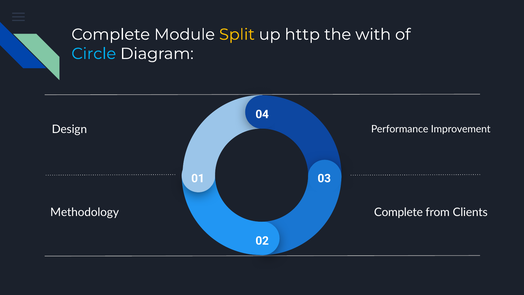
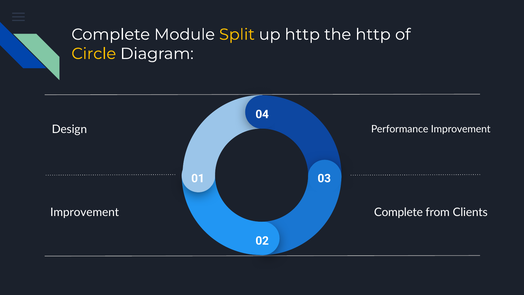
the with: with -> http (373, 34)
Circle colour: light blue -> yellow (94, 54)
Methodology: Methodology -> Improvement (85, 212)
